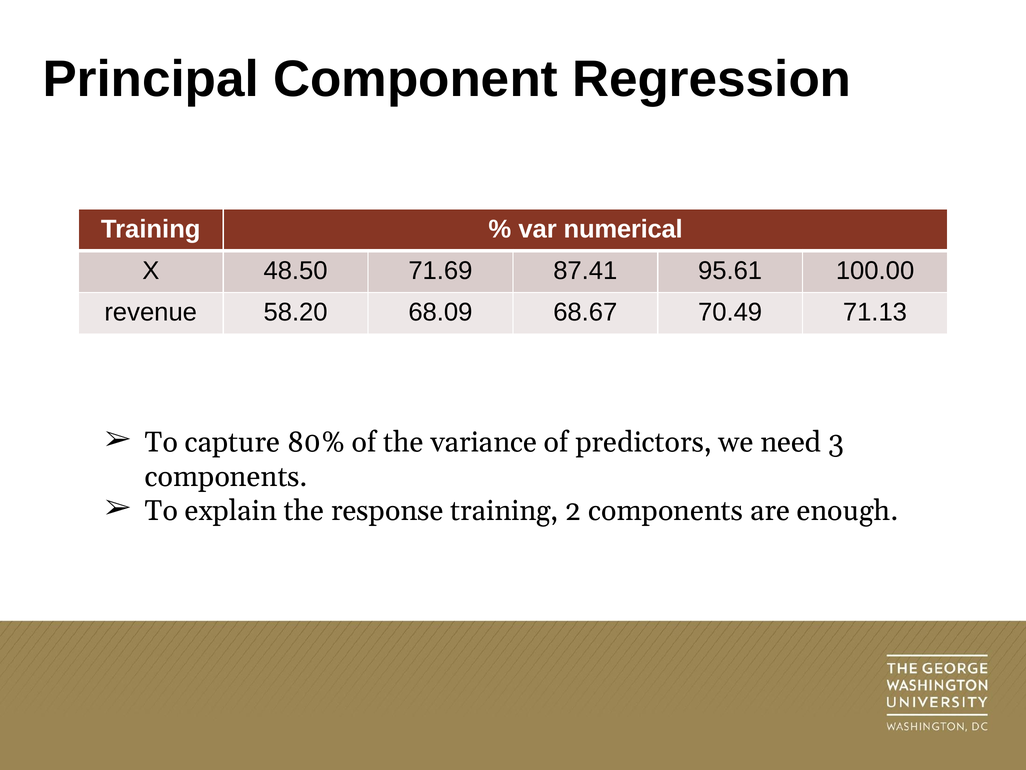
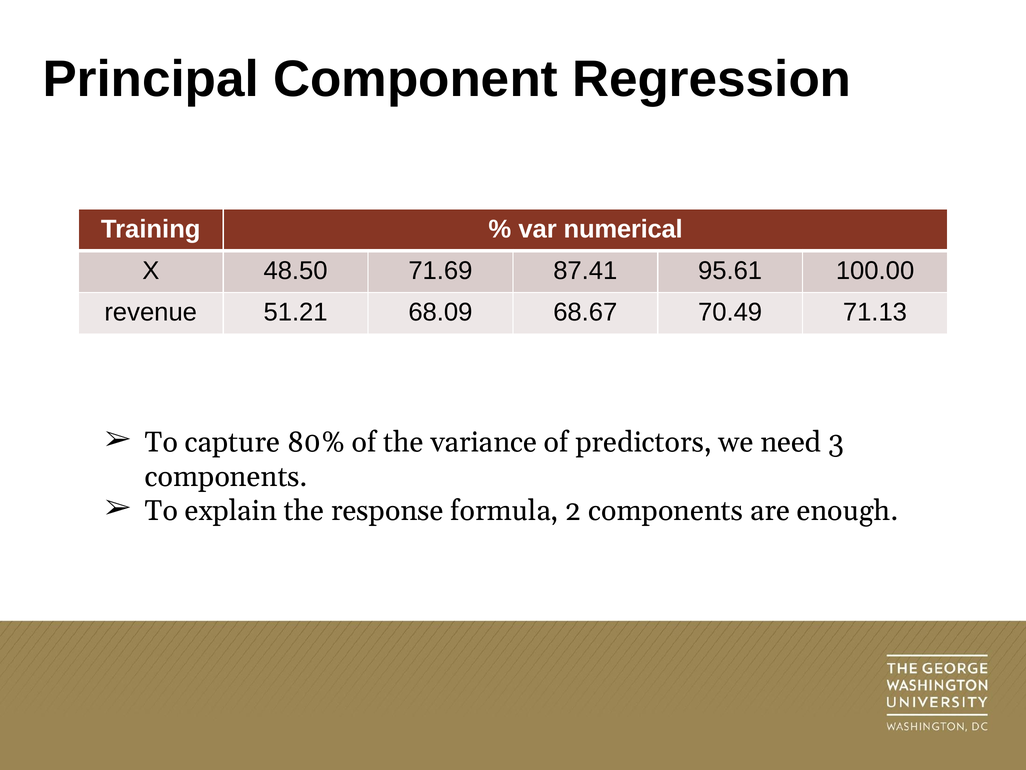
58.20: 58.20 -> 51.21 (296, 312)
response training: training -> formula (505, 511)
